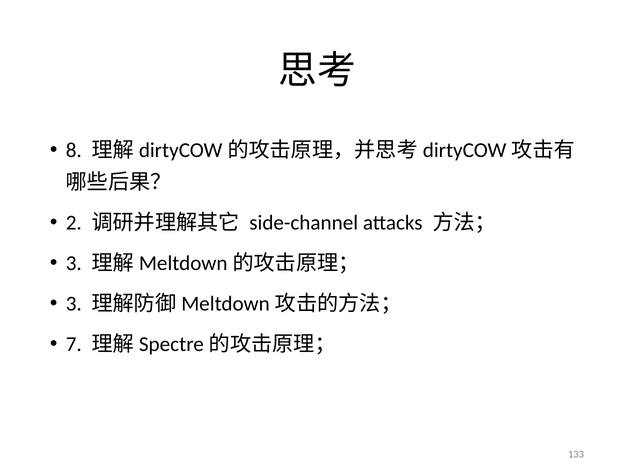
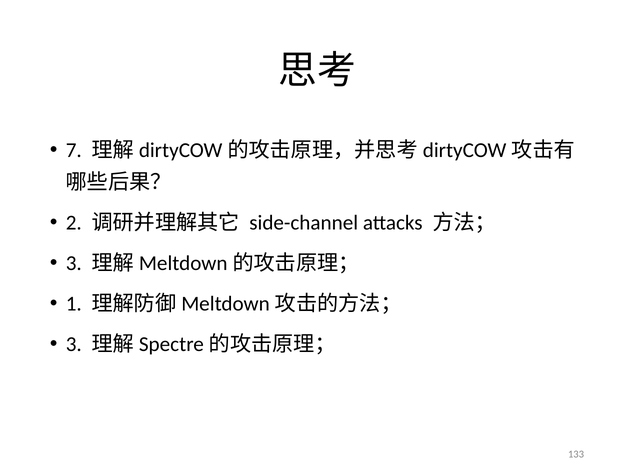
8: 8 -> 7 (74, 150)
3: 3 -> 1 (74, 303)
7: 7 -> 3 (74, 344)
